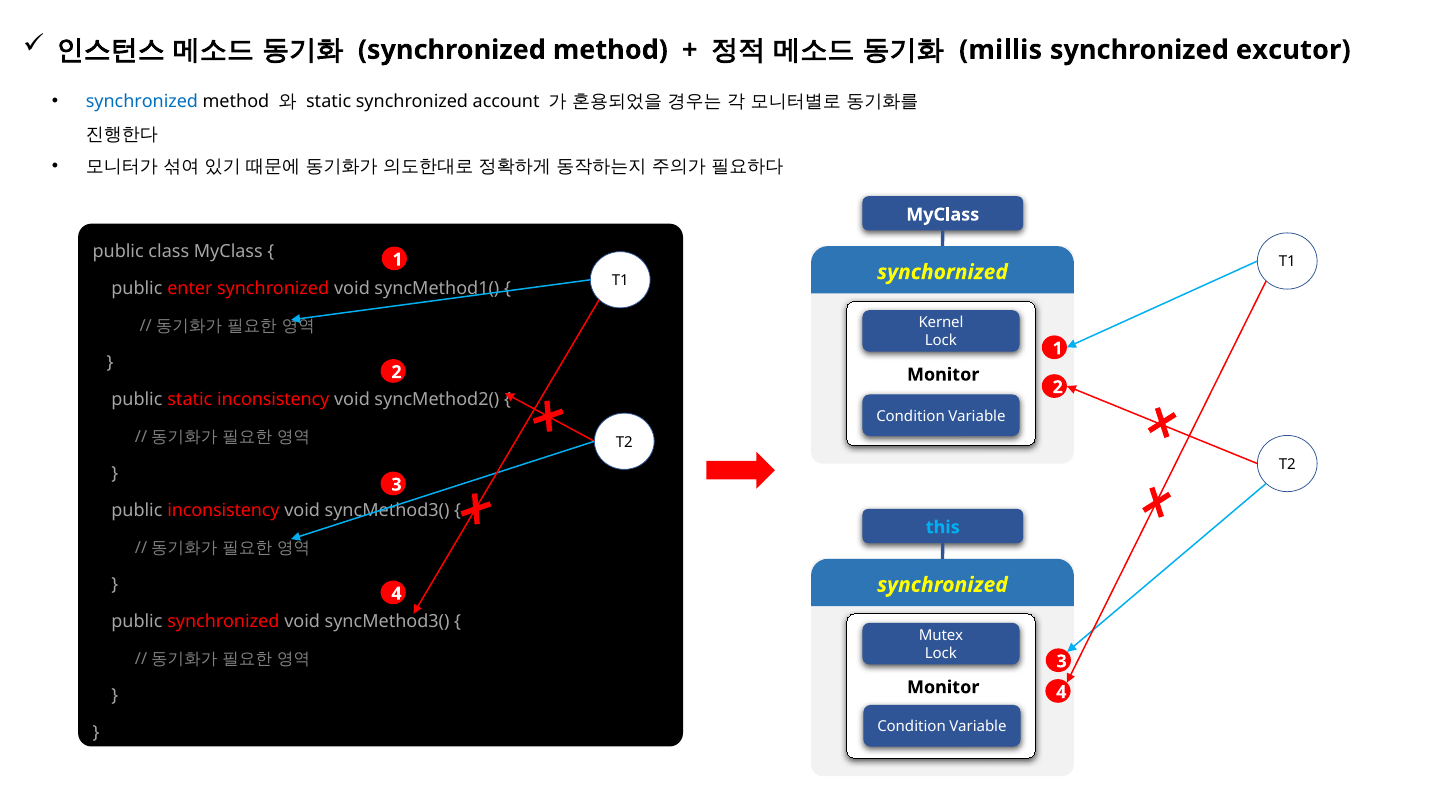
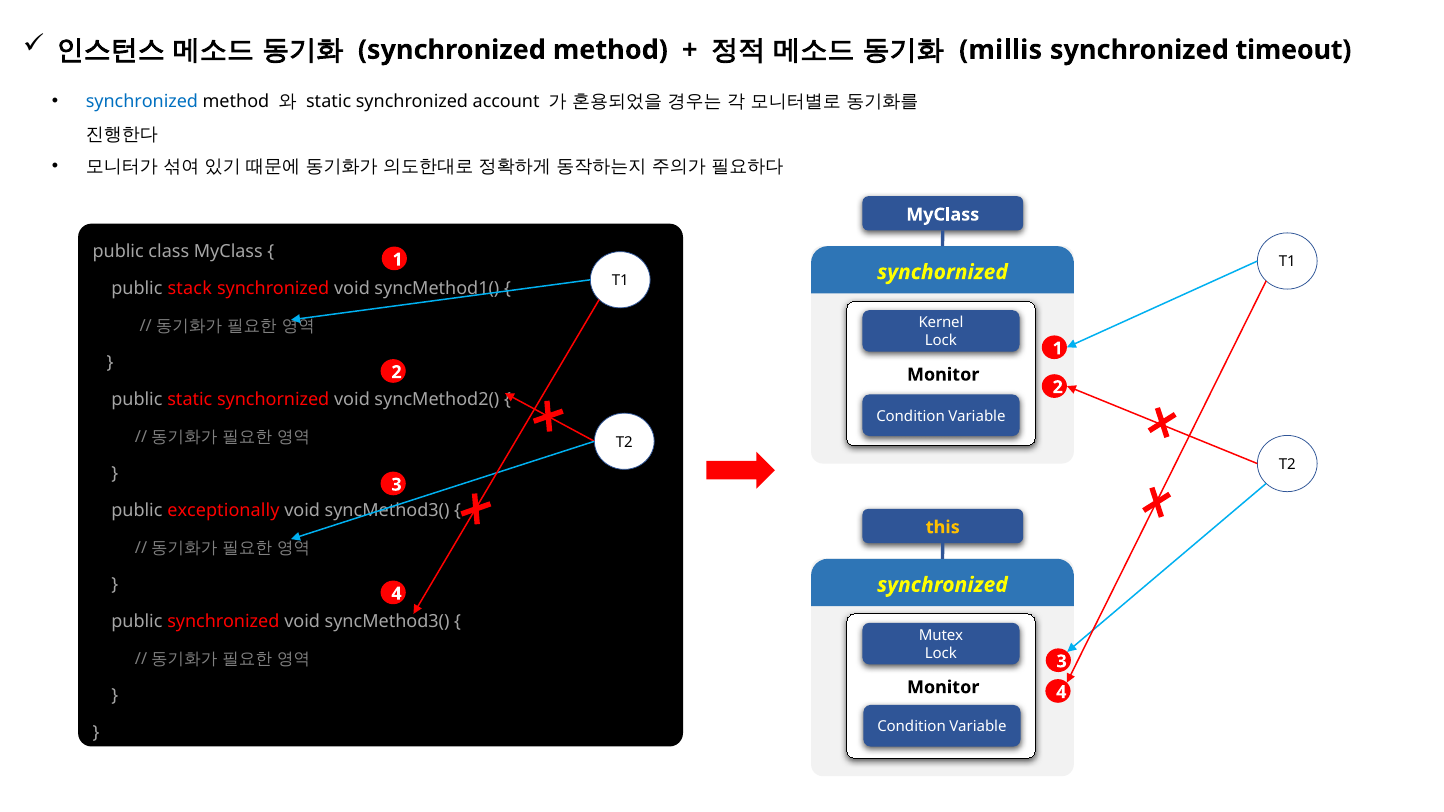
excutor: excutor -> timeout (1294, 50)
enter: enter -> stack (190, 288)
static inconsistency: inconsistency -> synchornized (273, 399)
public inconsistency: inconsistency -> exceptionally (223, 510)
this colour: light blue -> yellow (943, 527)
